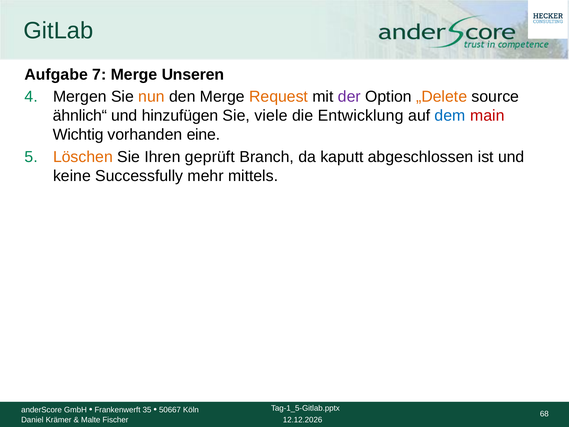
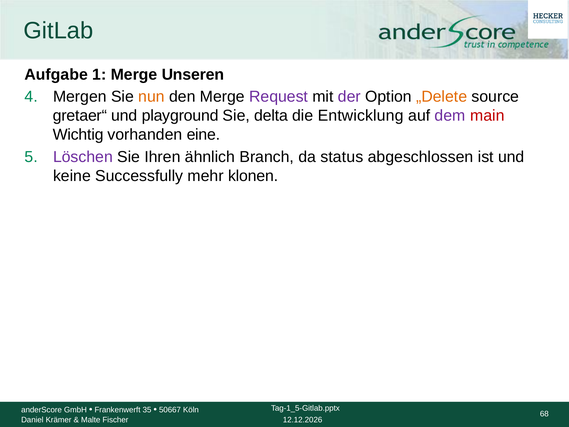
7: 7 -> 1 (99, 75)
Request colour: orange -> purple (279, 97)
ähnlich“: ähnlich“ -> gretaer“ (80, 116)
hinzufügen: hinzufügen -> playground (180, 116)
viele: viele -> delta (271, 116)
dem colour: blue -> purple (450, 116)
Löschen colour: orange -> purple (83, 157)
geprüft: geprüft -> ähnlich (210, 157)
kaputt: kaputt -> status (342, 157)
mittels: mittels -> klonen (253, 176)
